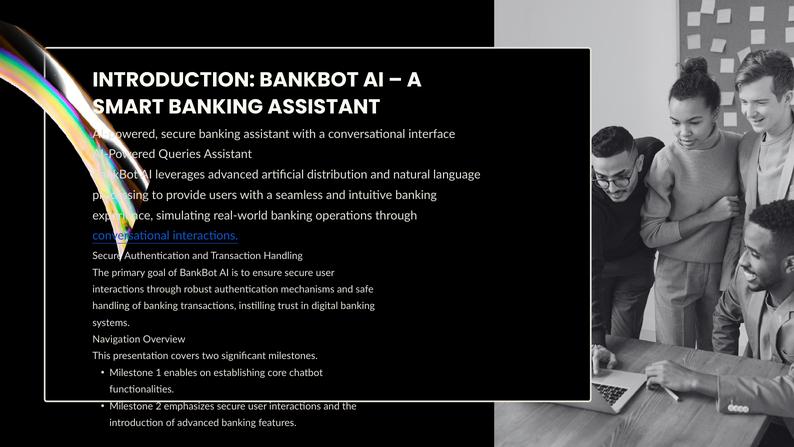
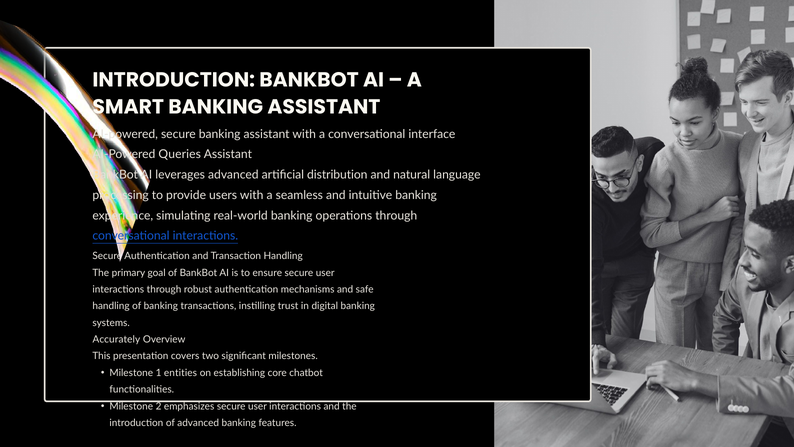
Navigation: Navigation -> Accurately (116, 339)
enables: enables -> entities (181, 373)
